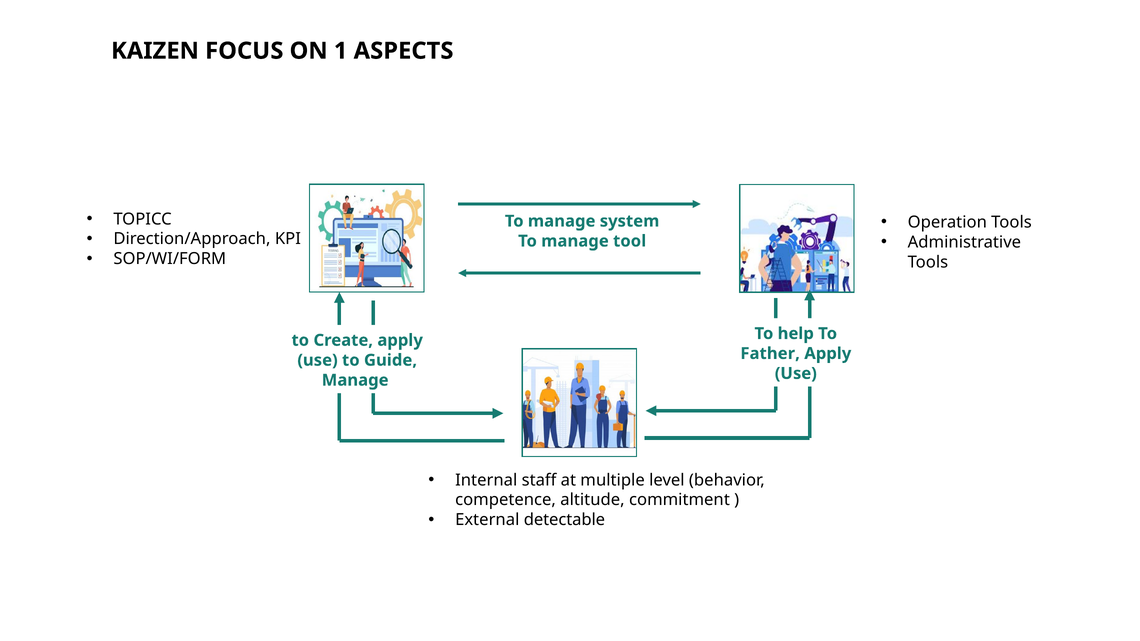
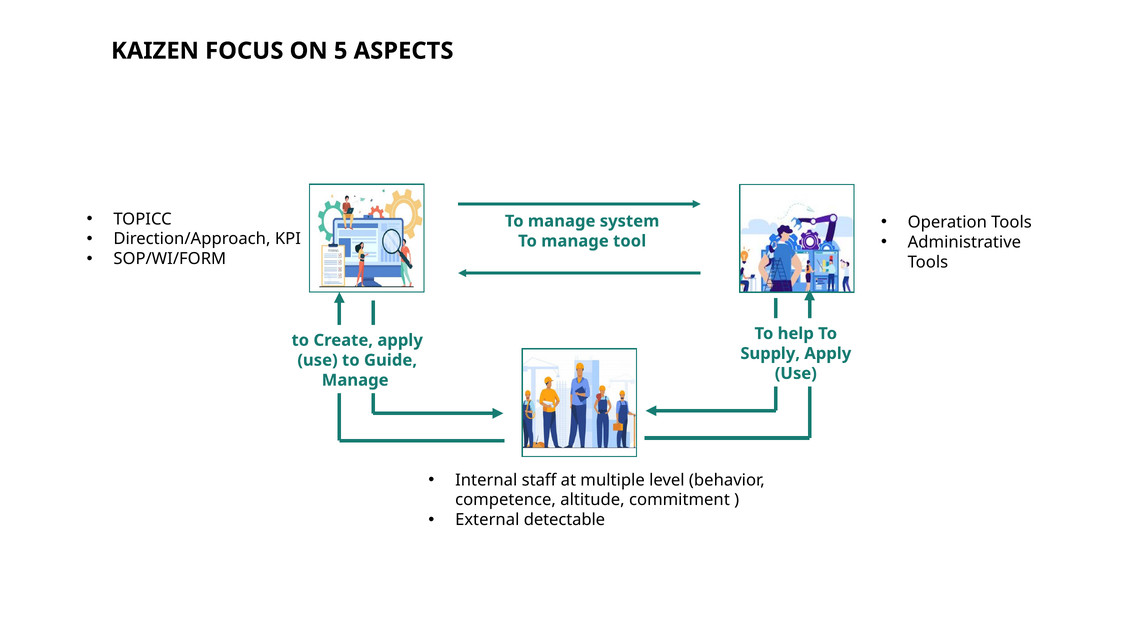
1: 1 -> 5 (341, 51)
Father: Father -> Supply (770, 354)
